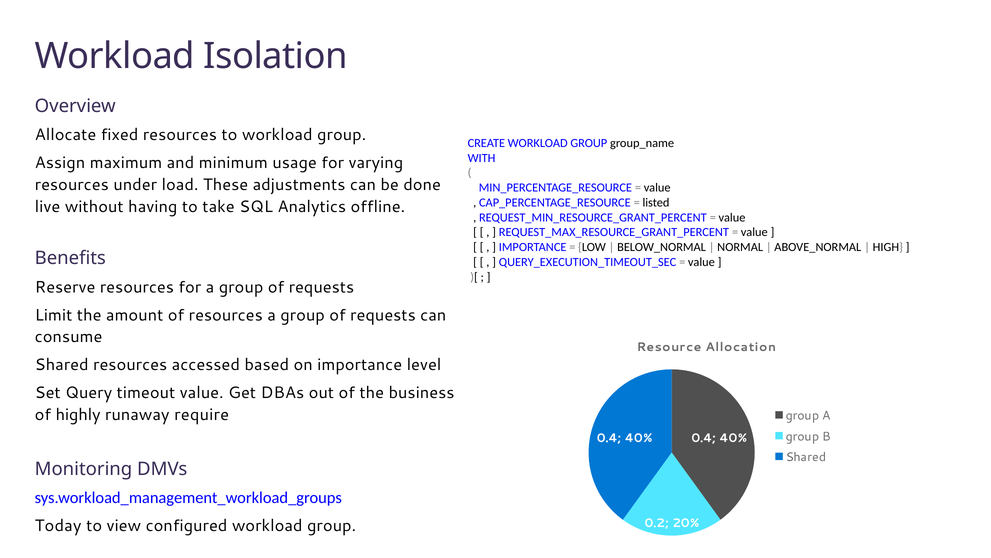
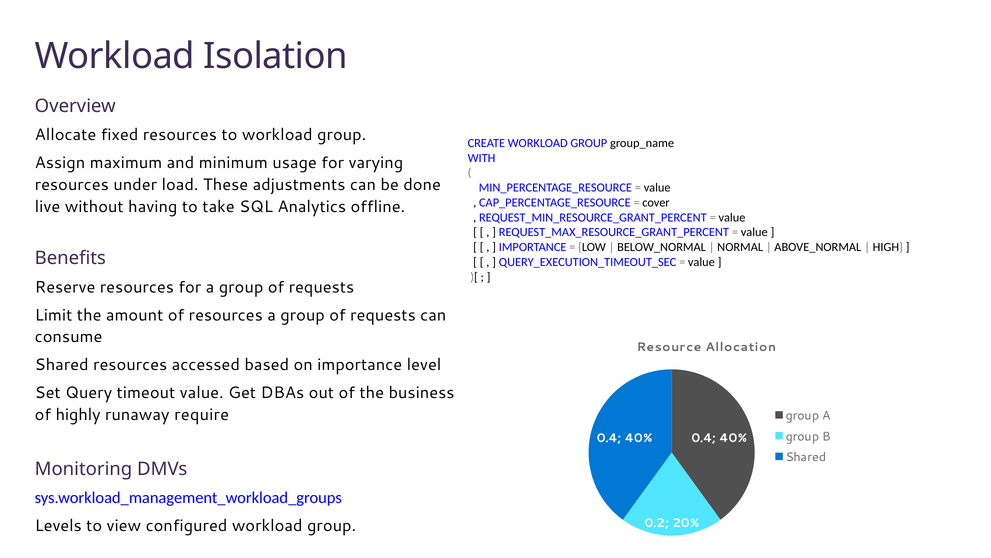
listed: listed -> cover (656, 202)
Today: Today -> Levels (58, 526)
